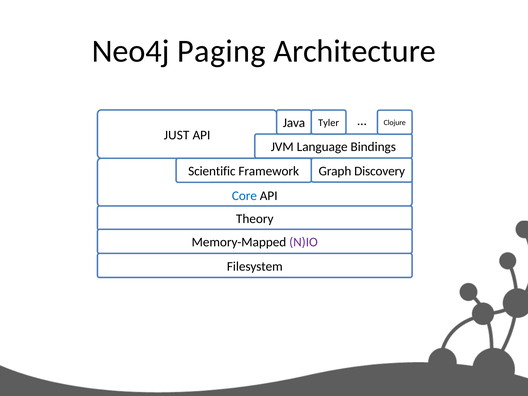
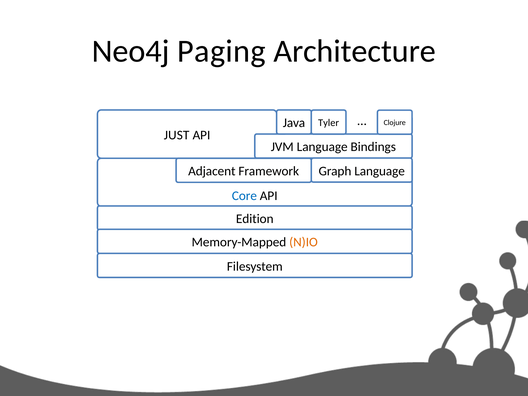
Graph Discovery: Discovery -> Language (380, 171)
Scientific: Scientific -> Adjacent (212, 171)
Theory: Theory -> Edition (255, 219)
N)IO colour: purple -> orange (304, 242)
